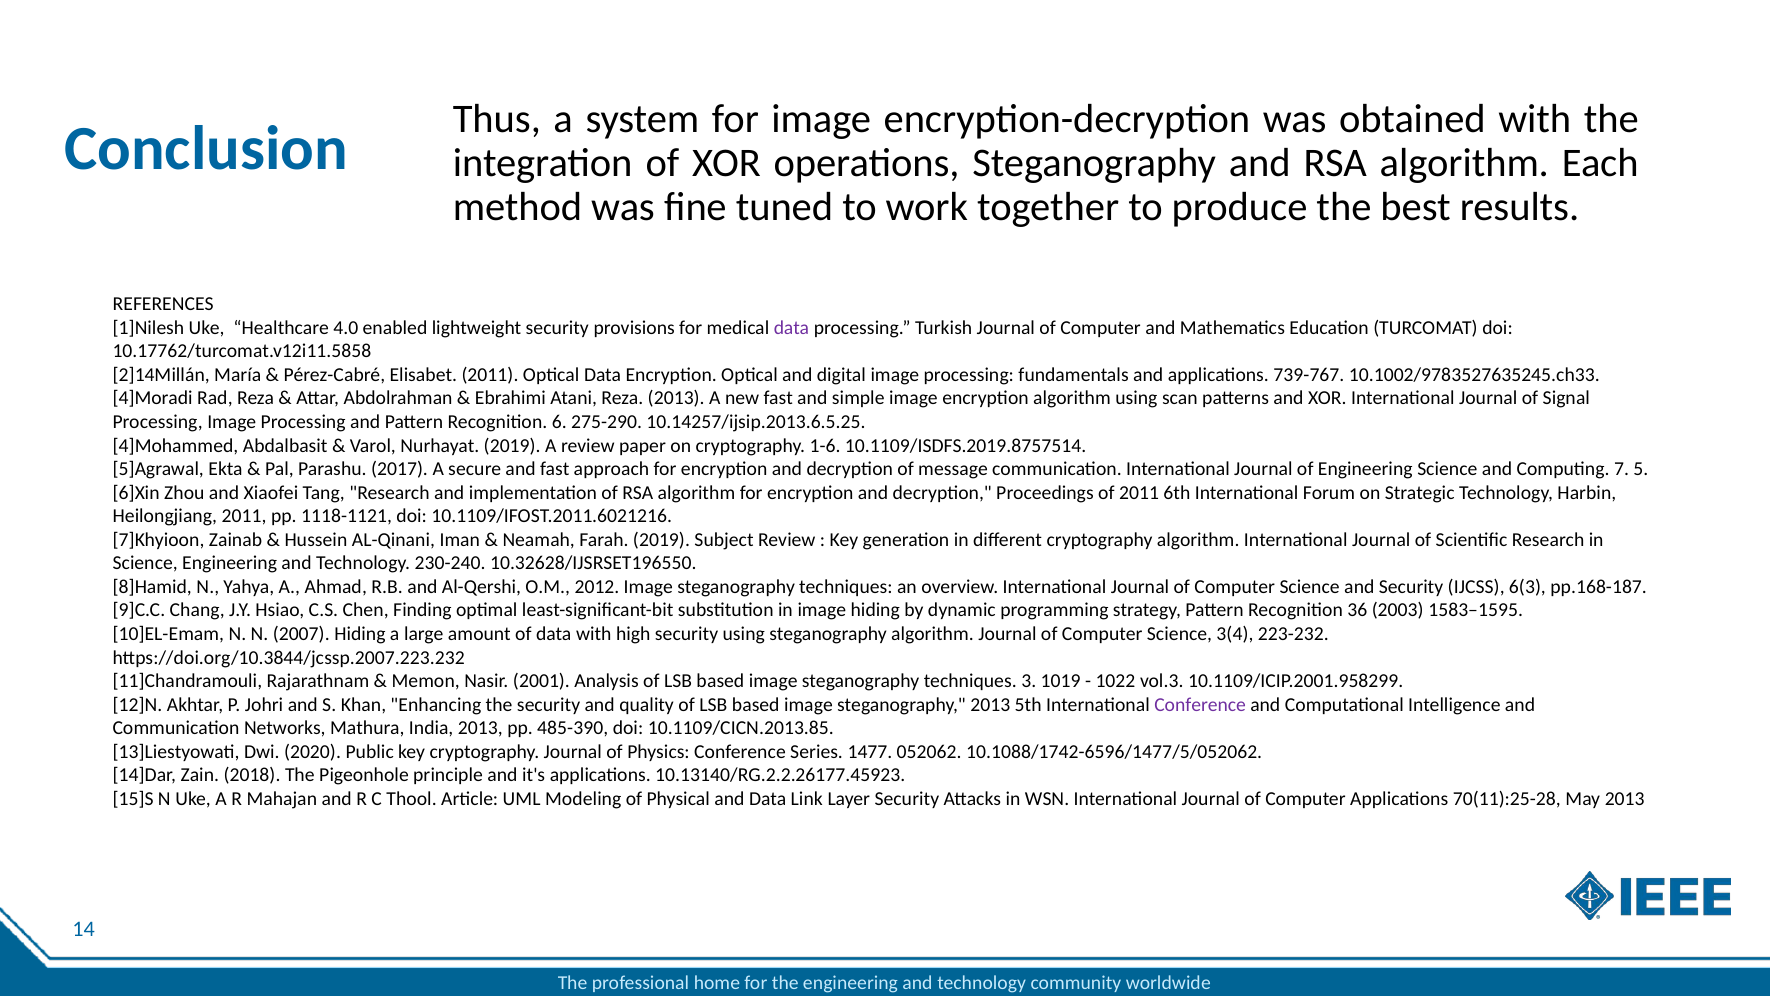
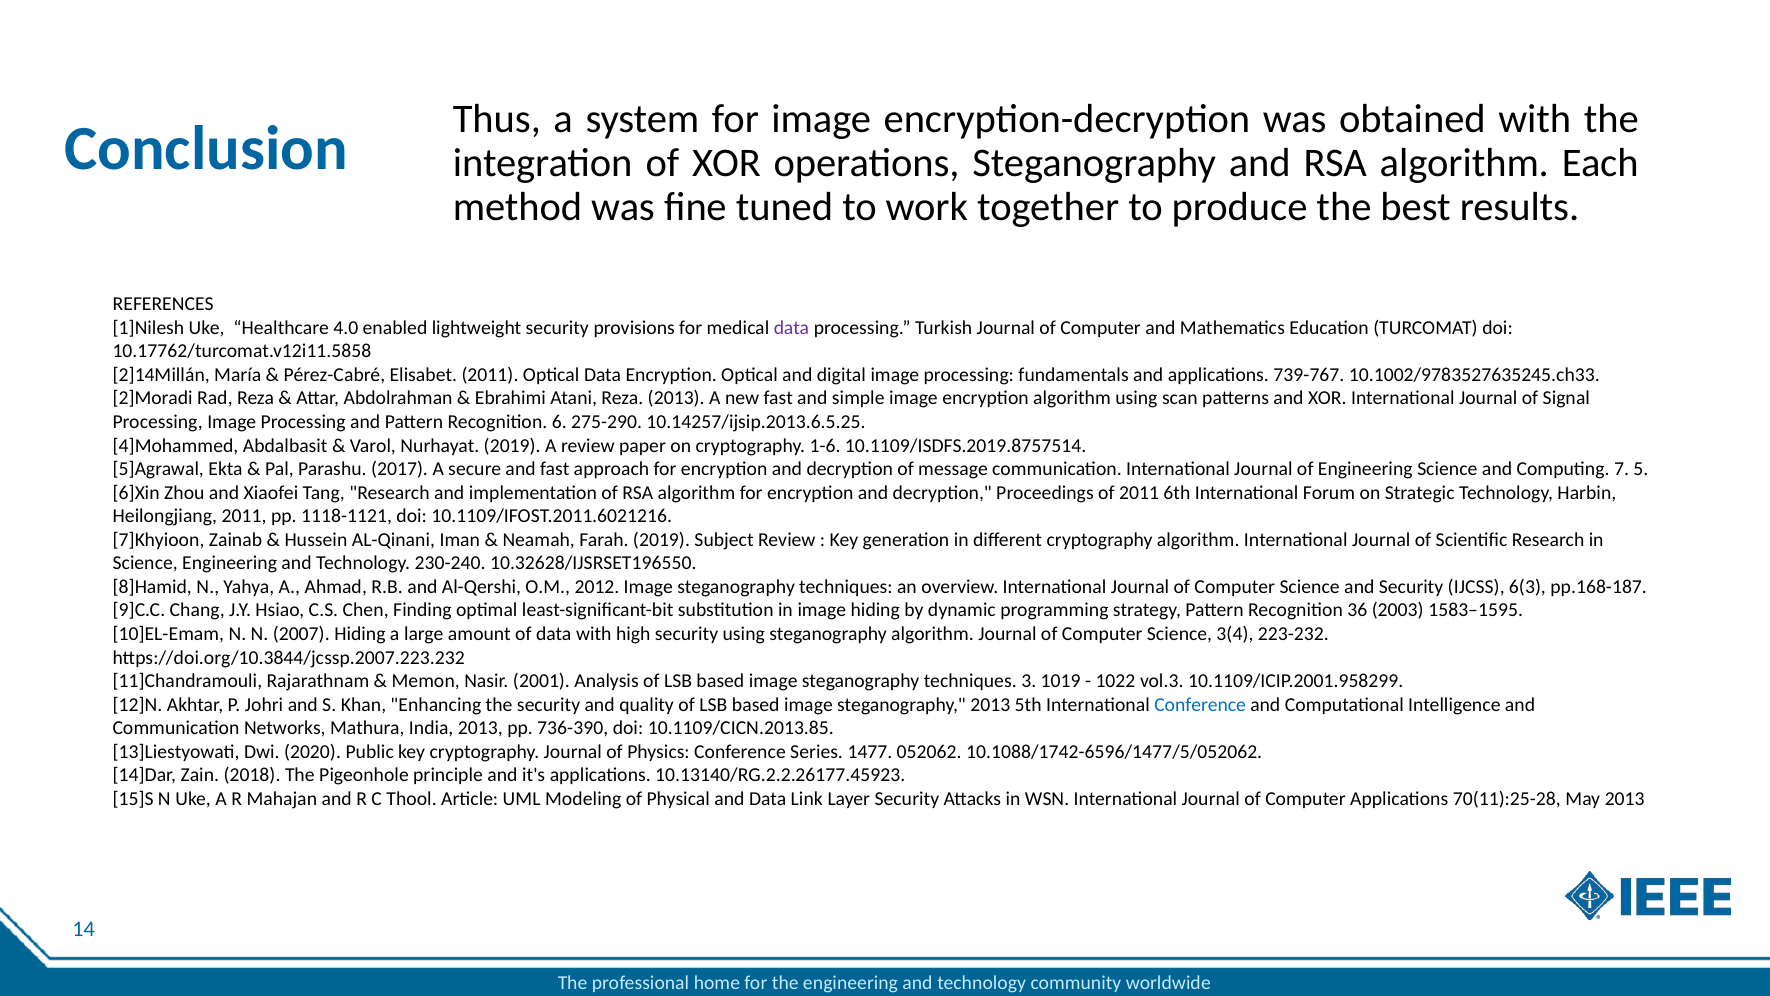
4]Moradi: 4]Moradi -> 2]Moradi (153, 398)
Conference colour: purple -> blue (1200, 705)
485-390: 485-390 -> 736-390 (573, 728)
